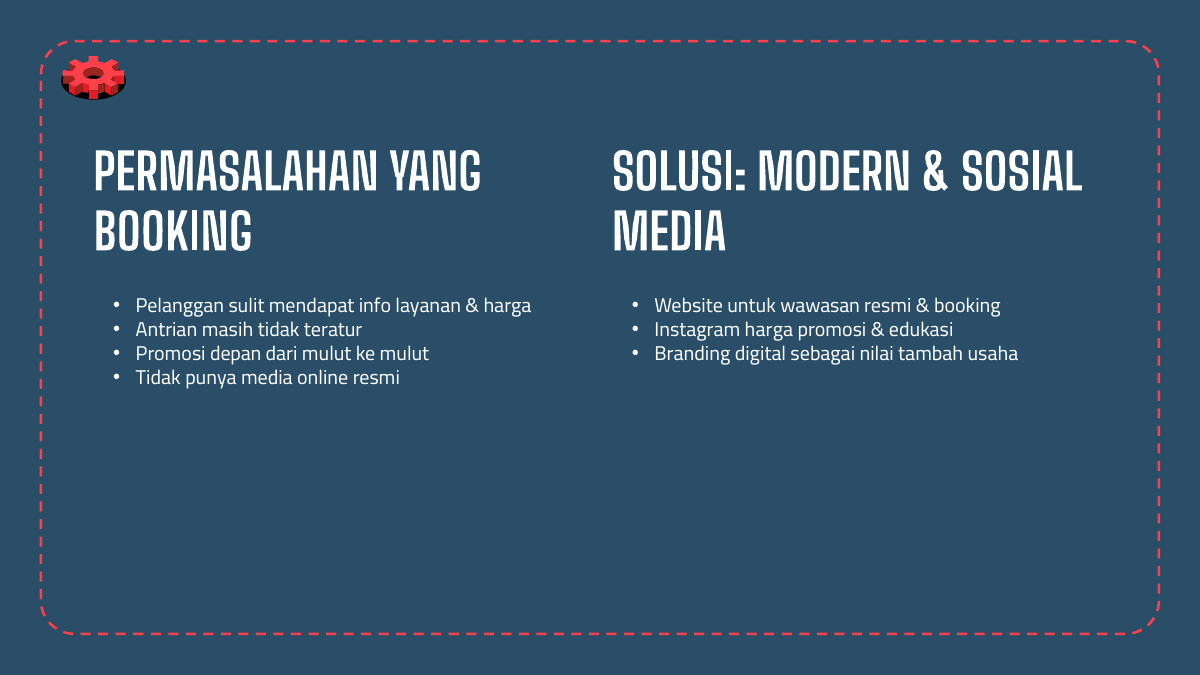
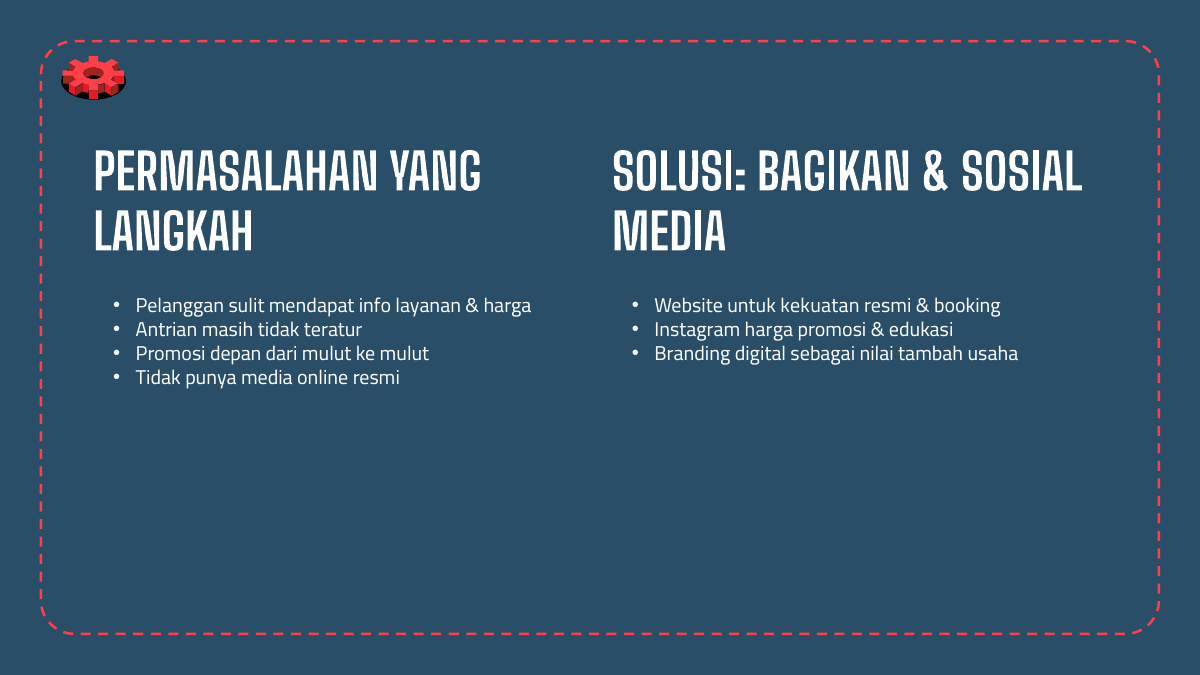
MODERN: MODERN -> BAGIKAN (834, 174)
BOOKING: BOOKING -> LANGKAH (173, 234)
wawasan: wawasan -> kekuatan (820, 306)
